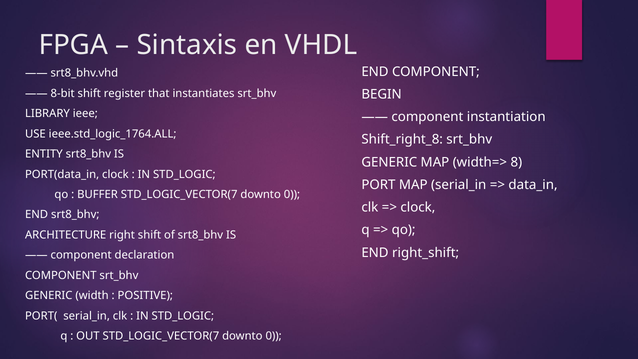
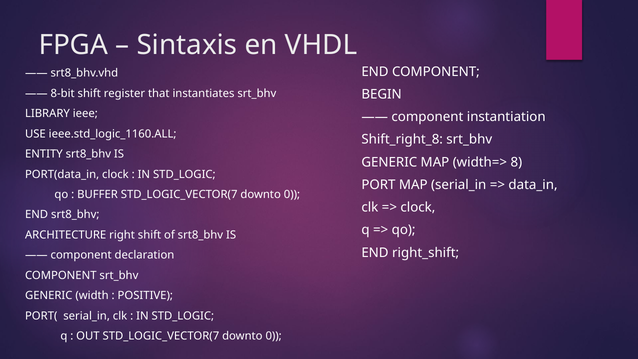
ieee.std_logic_1764.ALL: ieee.std_logic_1764.ALL -> ieee.std_logic_1160.ALL (113, 134)
